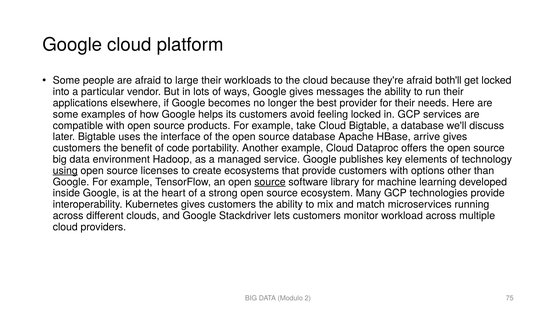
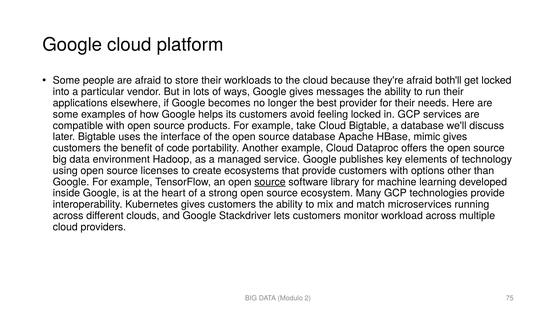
large: large -> store (187, 80)
arrive: arrive -> mimic (427, 137)
using underline: present -> none (65, 171)
